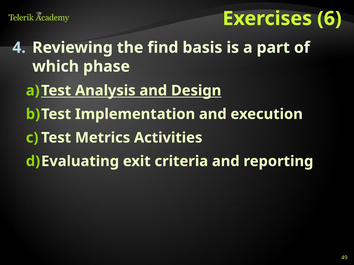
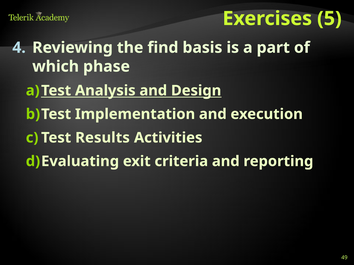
6: 6 -> 5 (329, 19)
Metrics: Metrics -> Results (103, 138)
